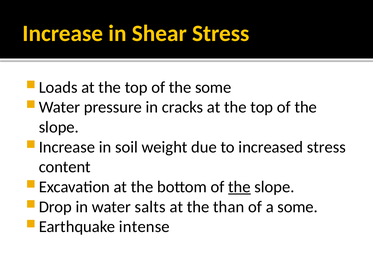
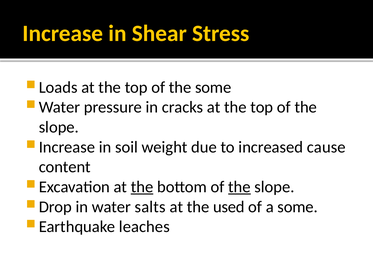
increased stress: stress -> cause (326, 147)
the underline: none -> present (142, 187)
than: than -> used (229, 207)
intense: intense -> leaches (144, 227)
